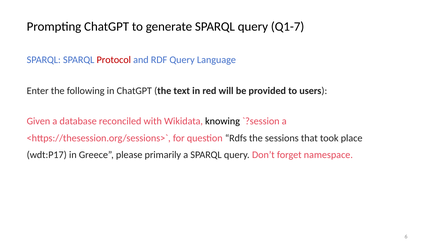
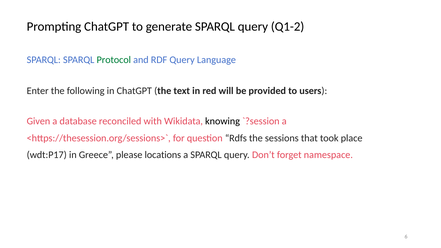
Q1-7: Q1-7 -> Q1-2 (288, 27)
Protocol colour: red -> green (114, 60)
primarily: primarily -> locations (163, 155)
